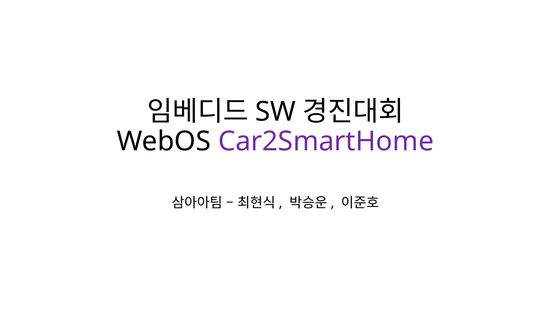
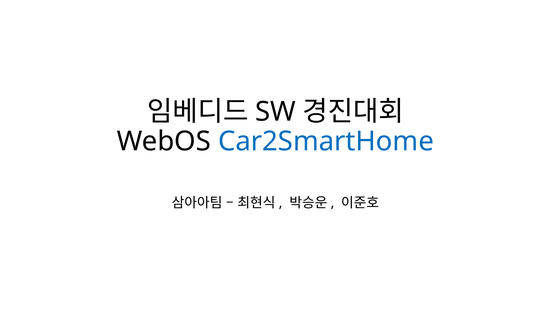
Car2SmartHome colour: purple -> blue (326, 142)
